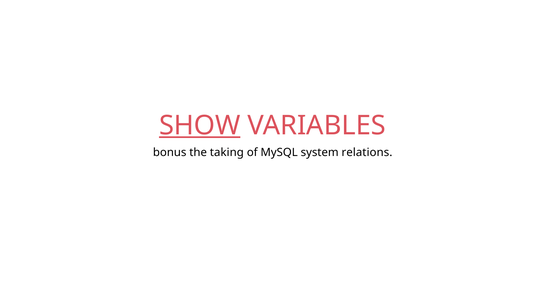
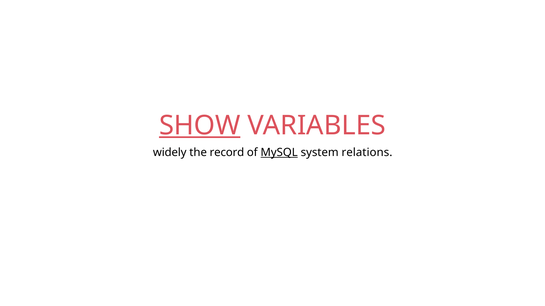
bonus: bonus -> widely (170, 153)
taking: taking -> record (227, 153)
MySQL underline: none -> present (279, 153)
